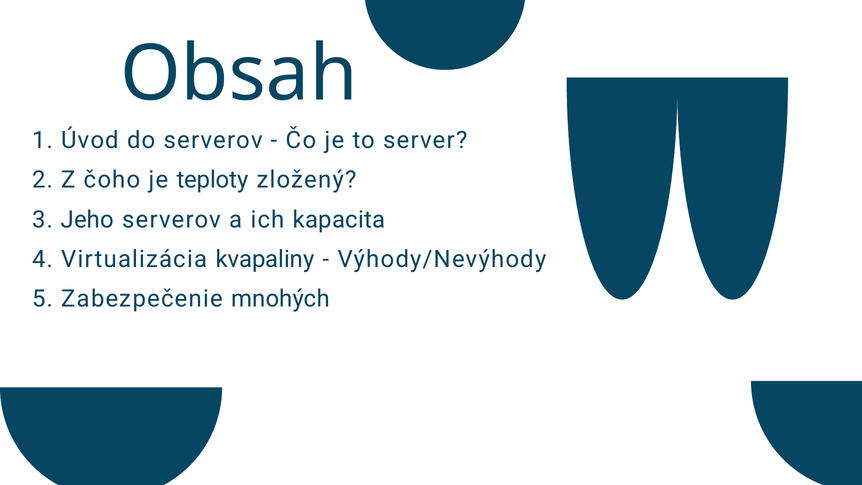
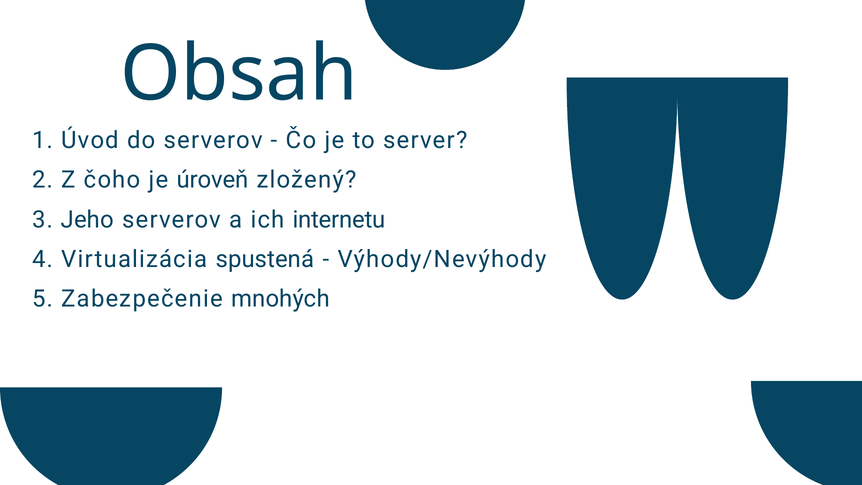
teploty: teploty -> úroveň (213, 180)
kapacita: kapacita -> internetu (339, 220)
kvapaliny: kvapaliny -> spustená (265, 259)
